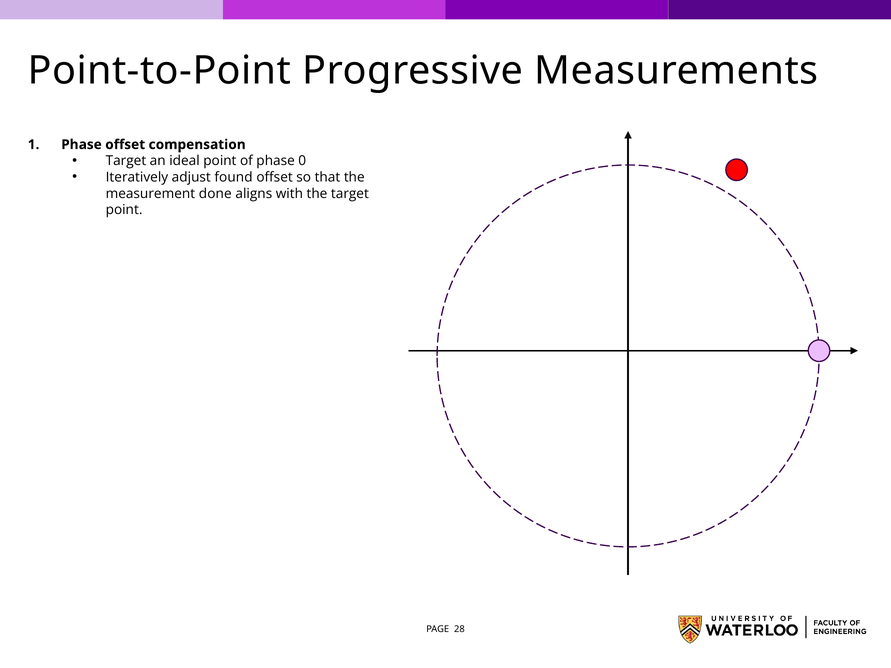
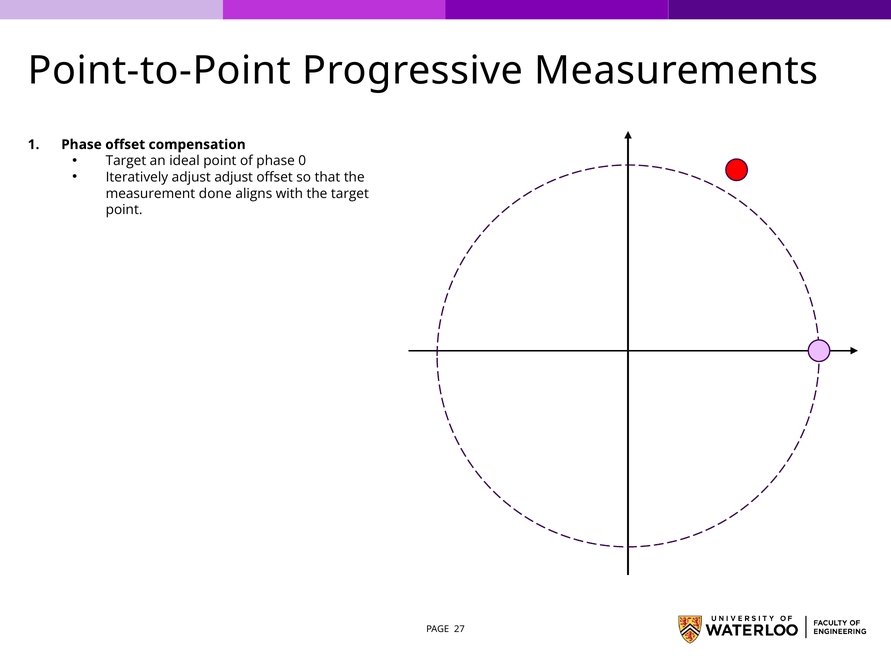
adjust found: found -> adjust (234, 177)
28: 28 -> 27 (459, 629)
